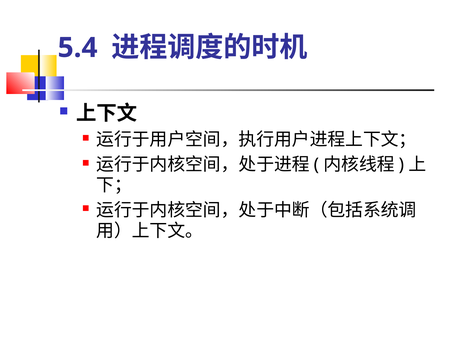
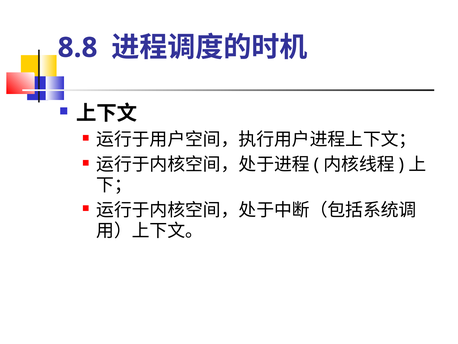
5.4: 5.4 -> 8.8 (78, 48)
